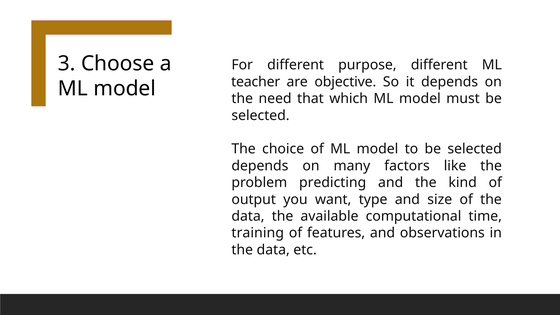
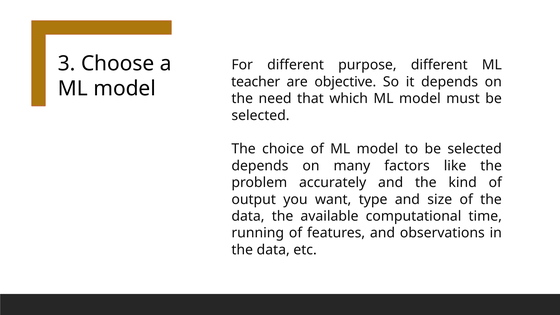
predicting: predicting -> accurately (333, 183)
training: training -> running (258, 233)
